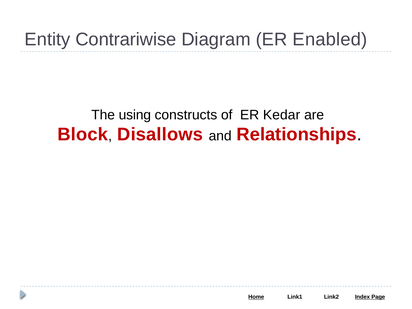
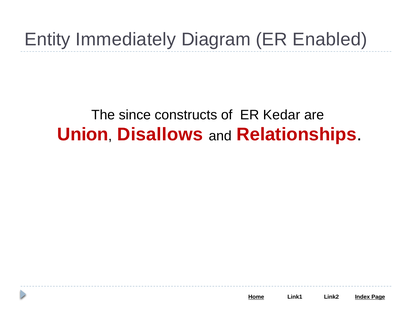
Contrariwise: Contrariwise -> Immediately (126, 39)
using: using -> since (135, 115)
Block: Block -> Union (83, 134)
